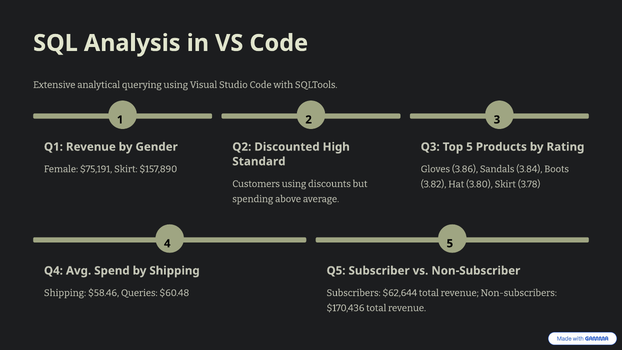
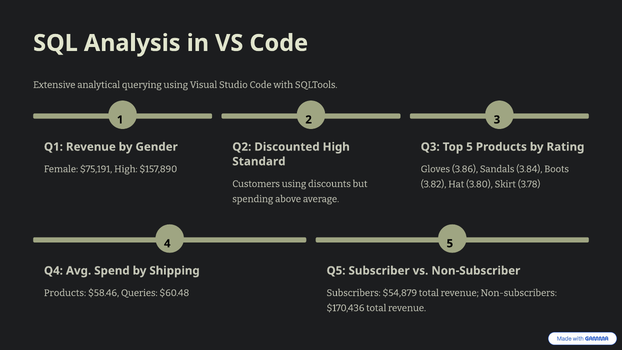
$75,191 Skirt: Skirt -> High (126, 169)
Shipping: Shipping -> Products (65, 293)
$62,644: $62,644 -> $54,879 (400, 293)
